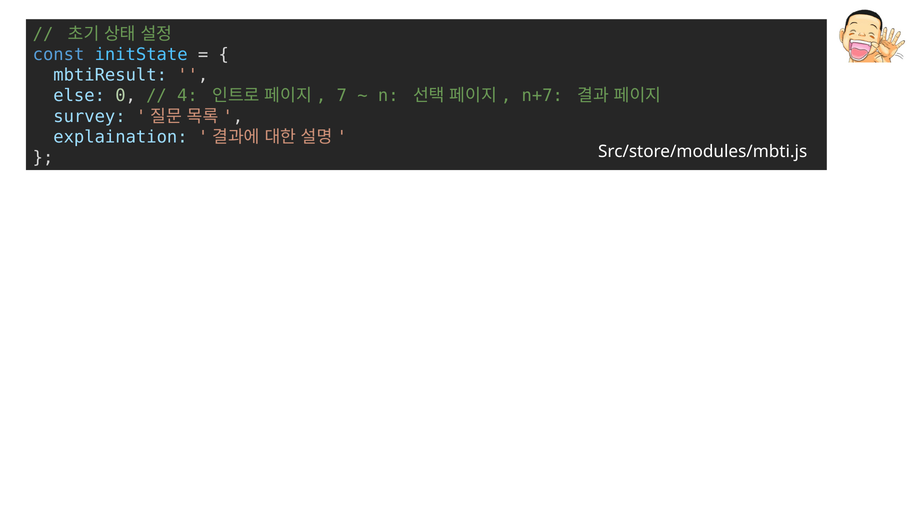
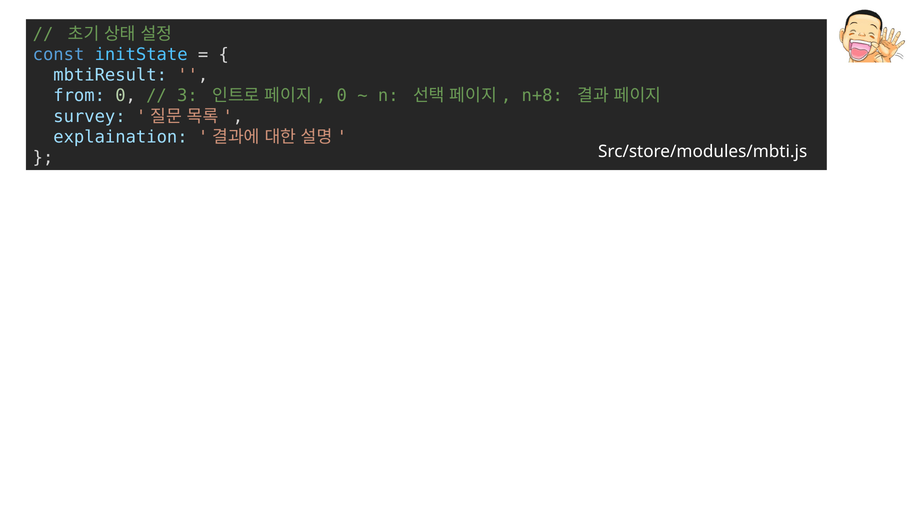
else: else -> from (79, 96)
4: 4 -> 3 (187, 96)
7: 7 -> 0 (342, 96)
n+7: n+7 -> n+8 (542, 96)
